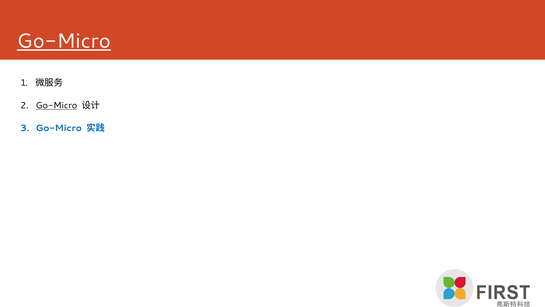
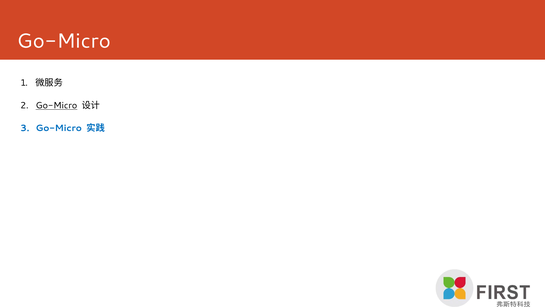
Go-Micro underline: present -> none (64, 41)
